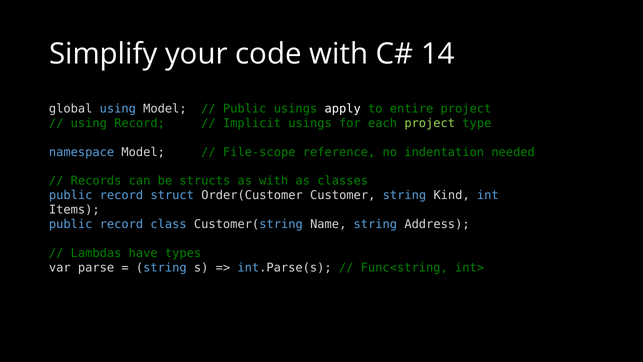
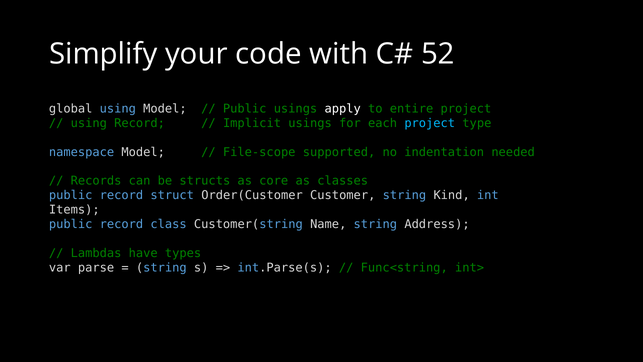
14: 14 -> 52 (438, 54)
project colour: light green -> light blue (430, 123)
reference: reference -> supported (339, 152)
as with: with -> core (274, 181)
